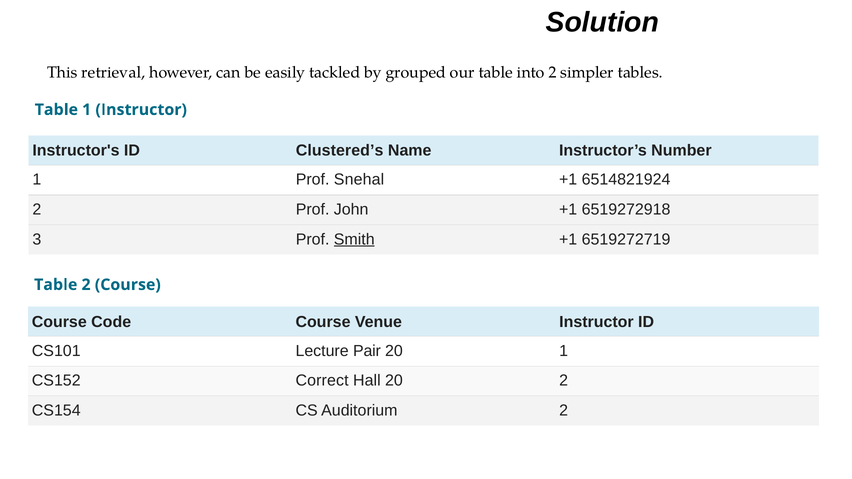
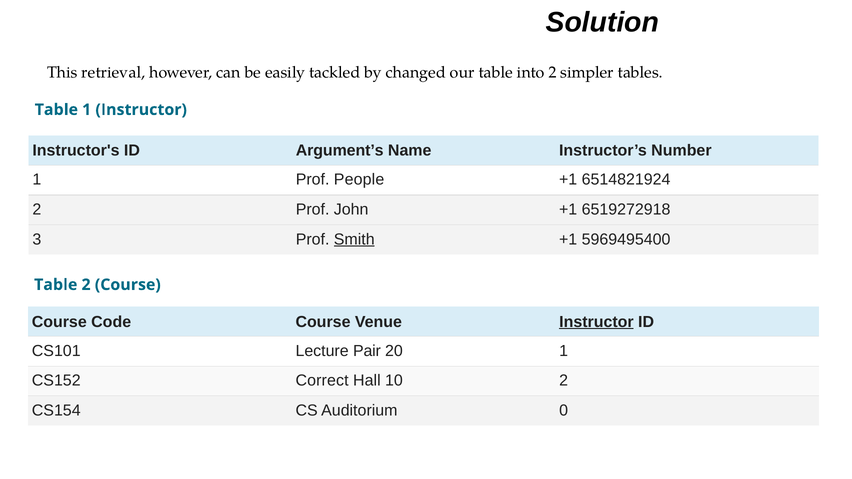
grouped: grouped -> changed (416, 72)
Clustered’s: Clustered’s -> Argument’s (340, 151)
Snehal: Snehal -> People (359, 180)
6519272719: 6519272719 -> 5969495400 (626, 239)
Instructor underline: none -> present (596, 322)
Hall 20: 20 -> 10 (394, 381)
Auditorium 2: 2 -> 0 (564, 411)
